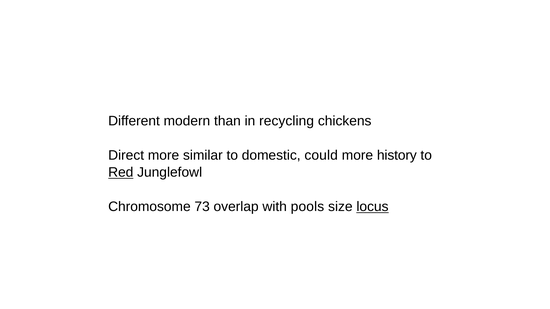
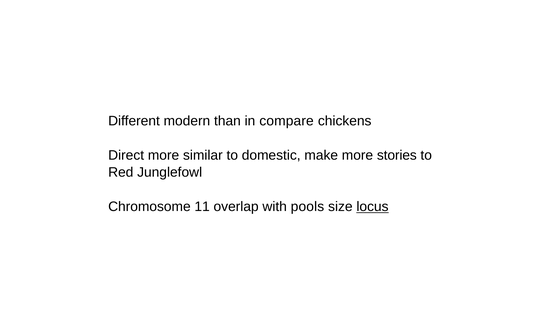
recycling: recycling -> compare (287, 121)
could: could -> make (321, 155)
history: history -> stories (397, 155)
Red underline: present -> none (121, 173)
73: 73 -> 11 (202, 207)
